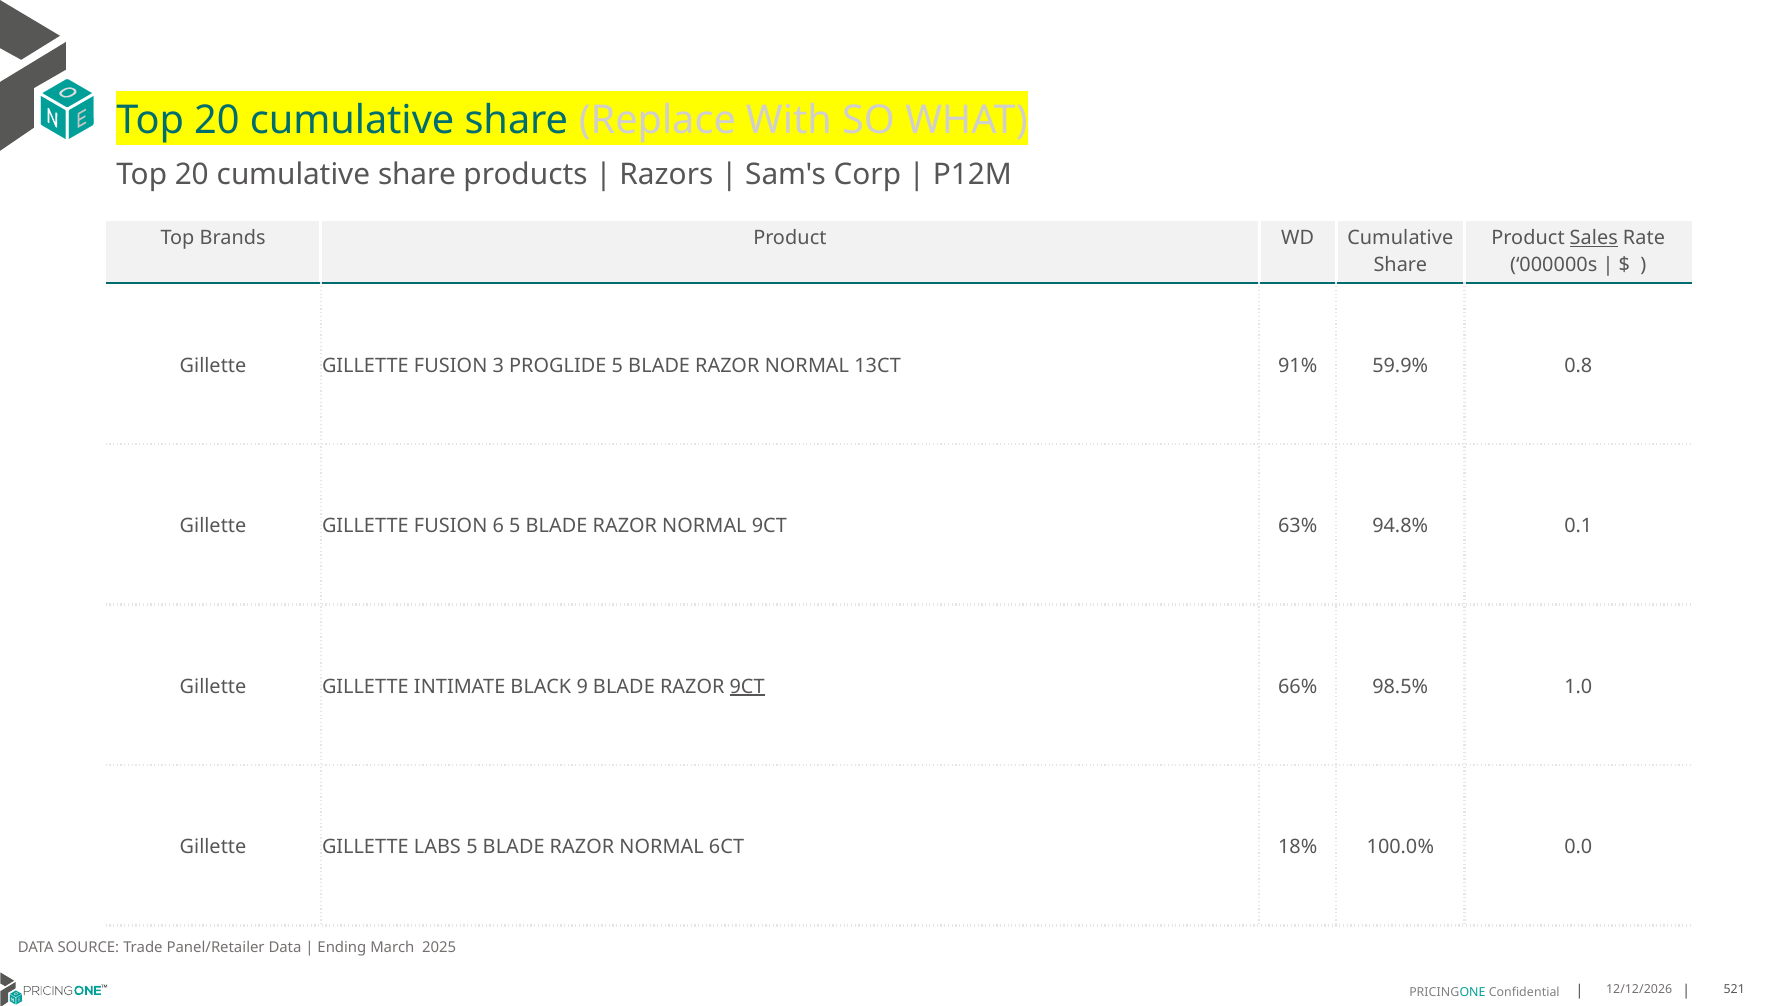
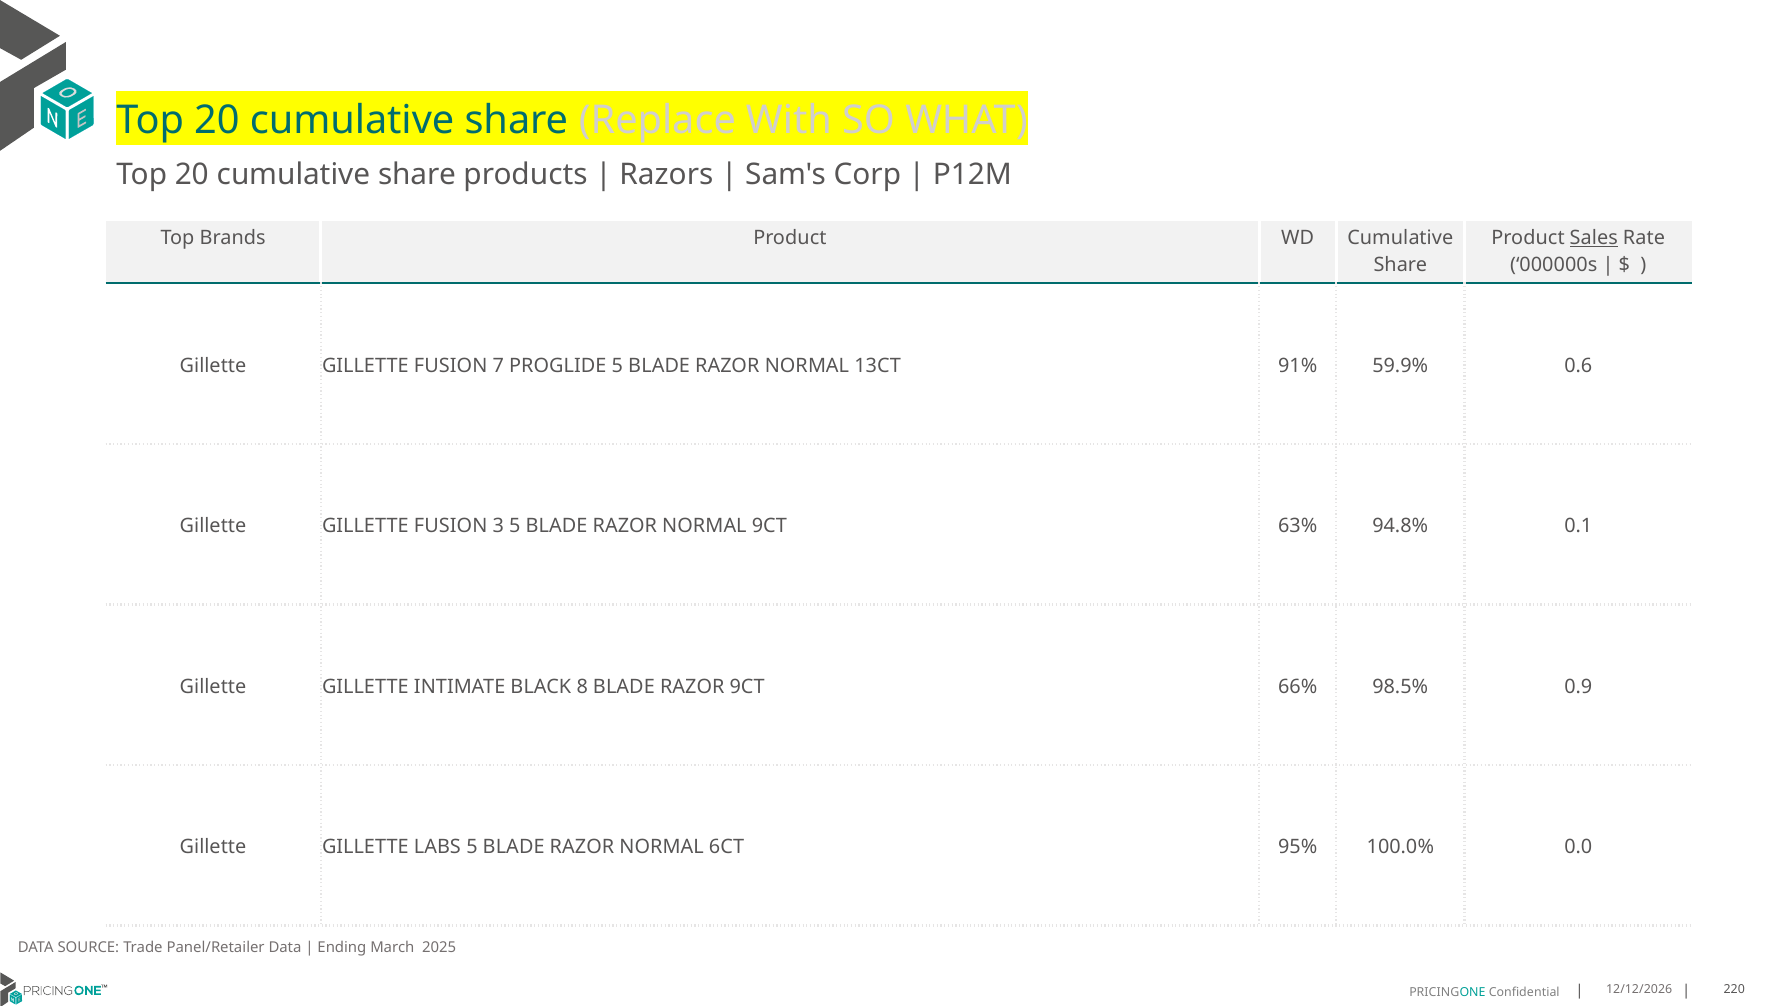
3: 3 -> 7 (498, 366)
0.8: 0.8 -> 0.6 (1578, 366)
6: 6 -> 3 (498, 526)
9: 9 -> 8 (582, 687)
9CT underline: present -> none (747, 687)
1.0: 1.0 -> 0.9 (1578, 687)
18%: 18% -> 95% (1298, 847)
521: 521 -> 220 (1734, 989)
